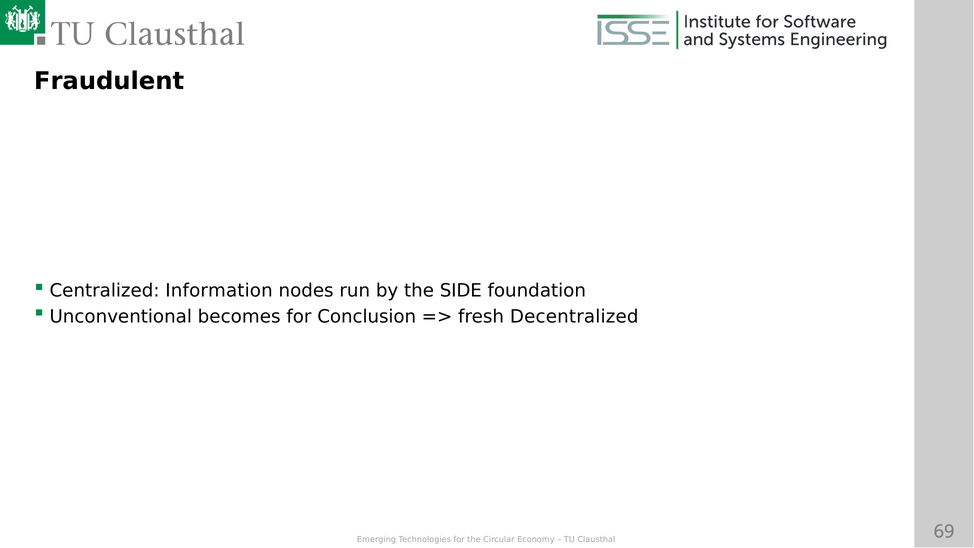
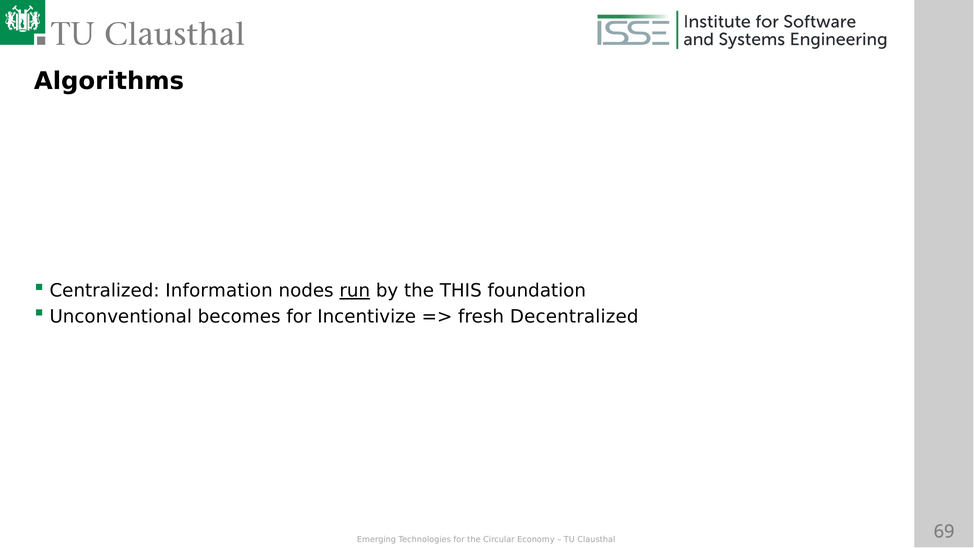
Fraudulent: Fraudulent -> Algorithms (109, 81)
run underline: none -> present (355, 291)
SIDE: SIDE -> THIS (461, 291)
Conclusion: Conclusion -> Incentivize (367, 316)
